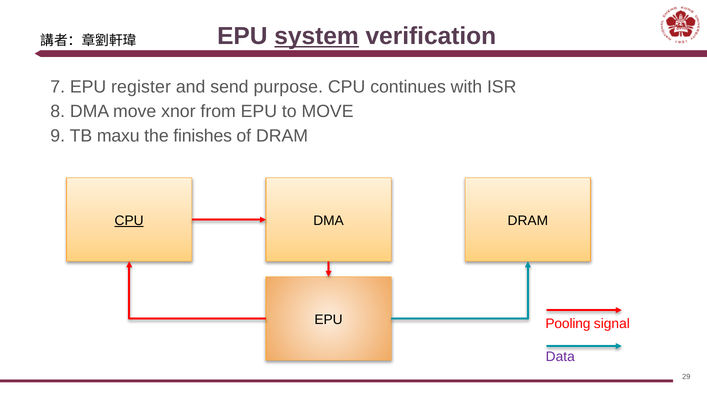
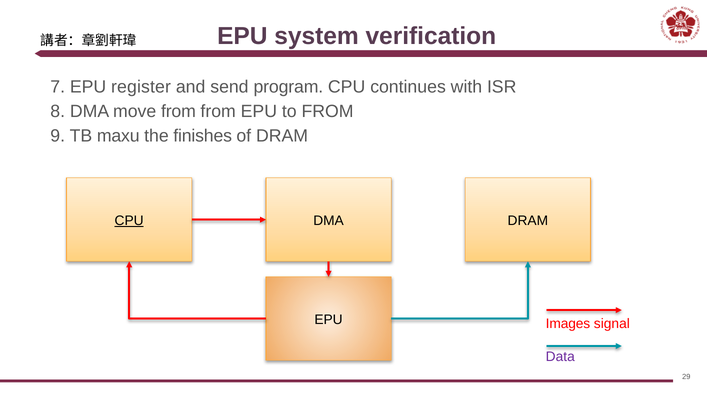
system underline: present -> none (317, 36)
purpose: purpose -> program (288, 87)
move xnor: xnor -> from (178, 111)
to MOVE: MOVE -> FROM (328, 111)
Pooling: Pooling -> Images (568, 324)
